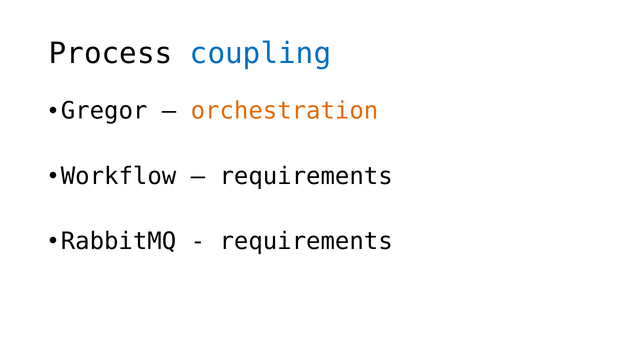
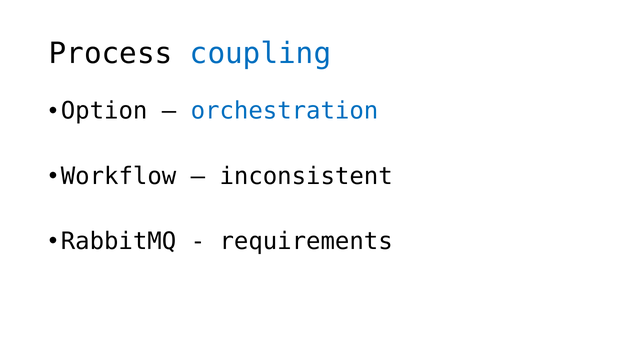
Gregor: Gregor -> Option (104, 111)
orchestration colour: orange -> blue (284, 111)
requirements: requirements -> inconsistent (306, 176)
